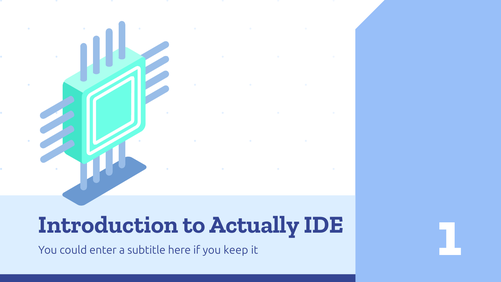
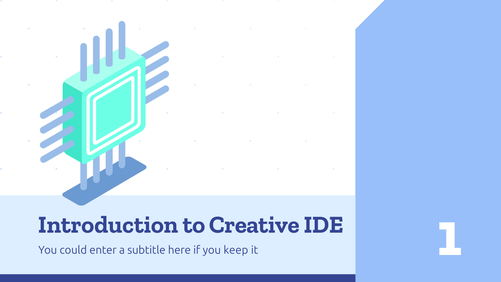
Actually: Actually -> Creative (254, 225)
